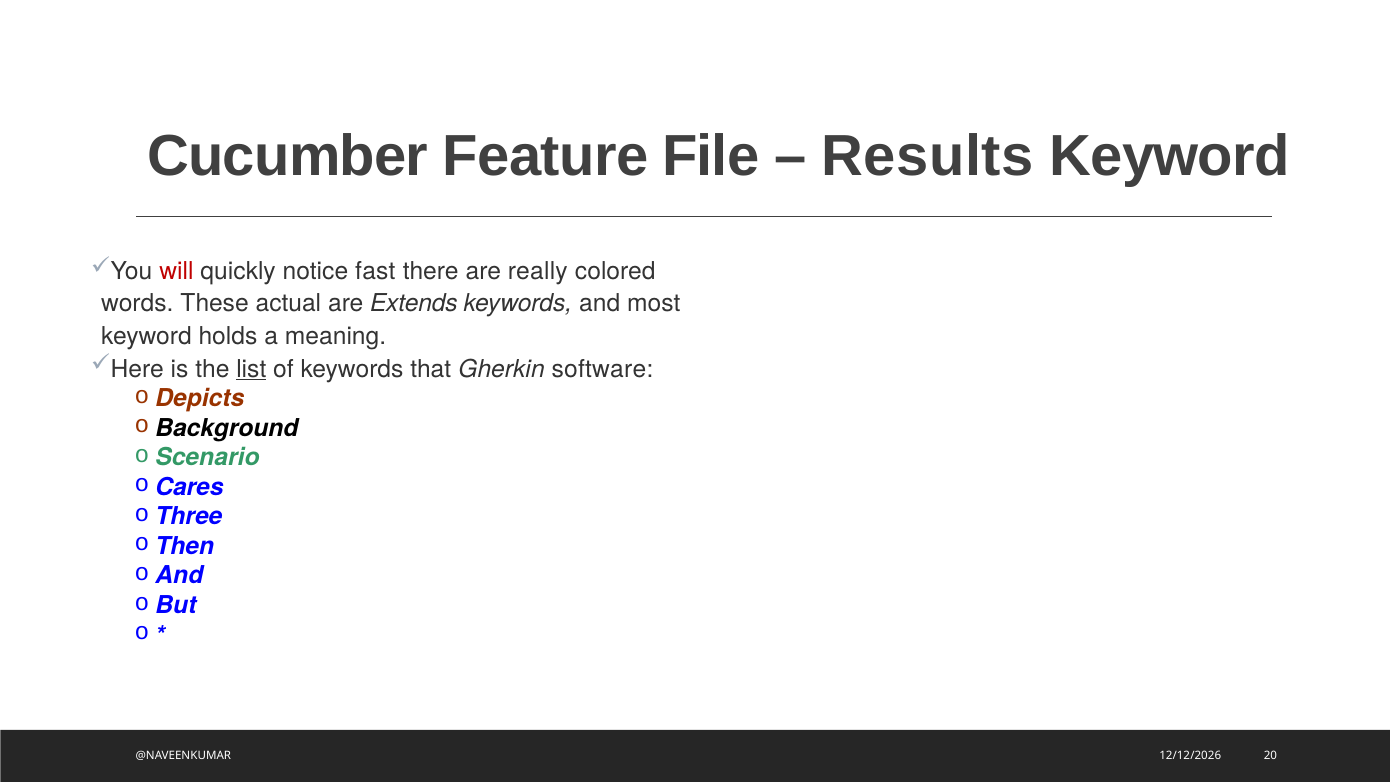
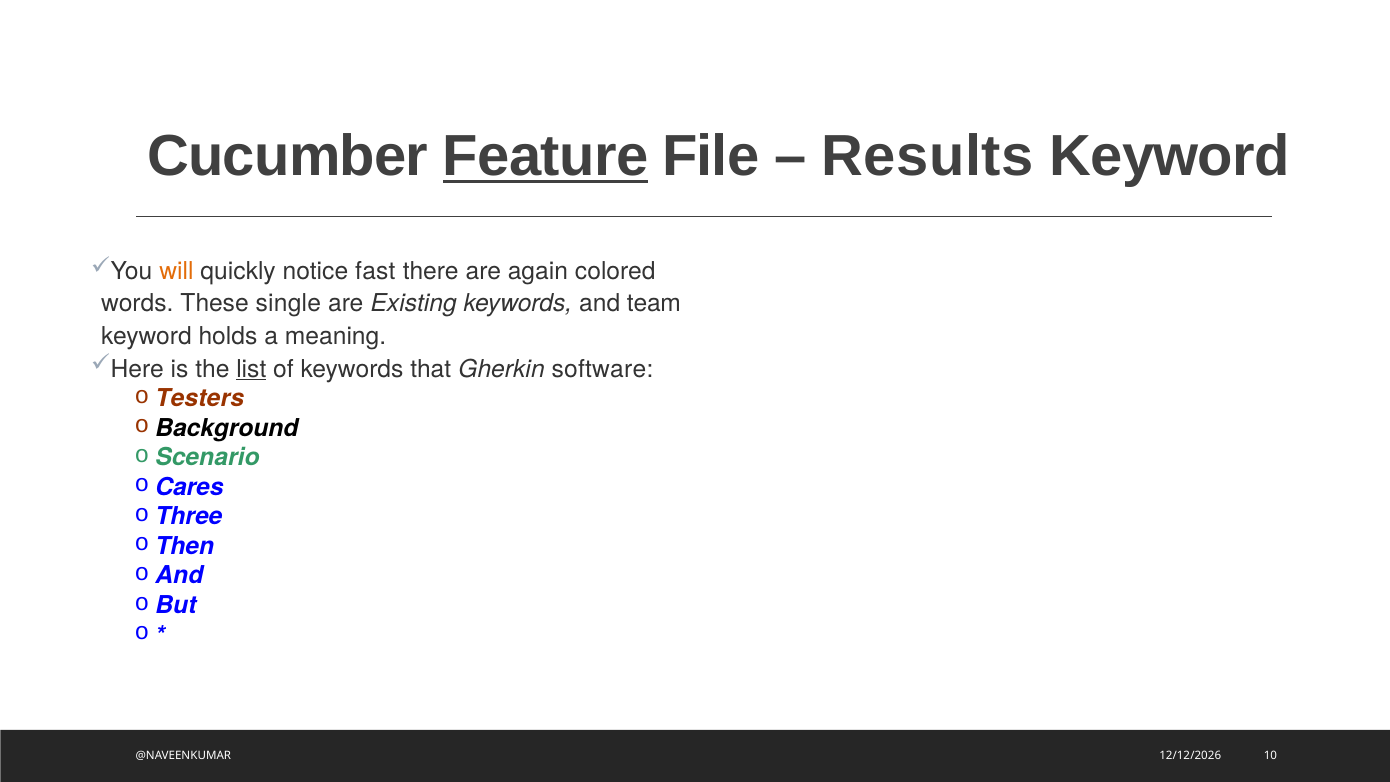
Feature underline: none -> present (546, 157)
will colour: red -> orange (176, 271)
really: really -> again (538, 271)
actual: actual -> single (288, 304)
Extends: Extends -> Existing (414, 304)
most: most -> team (654, 304)
Depicts: Depicts -> Testers (200, 398)
20: 20 -> 10 (1270, 756)
